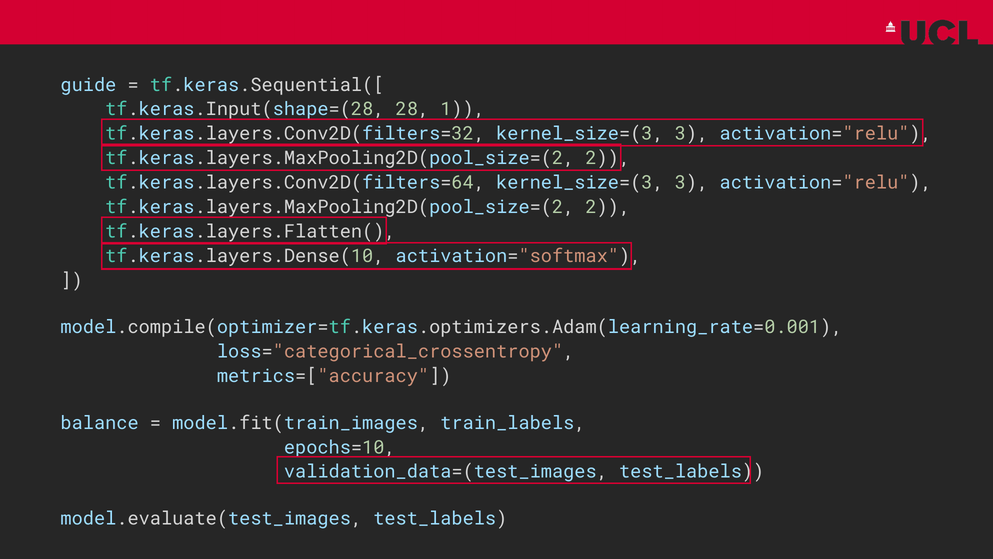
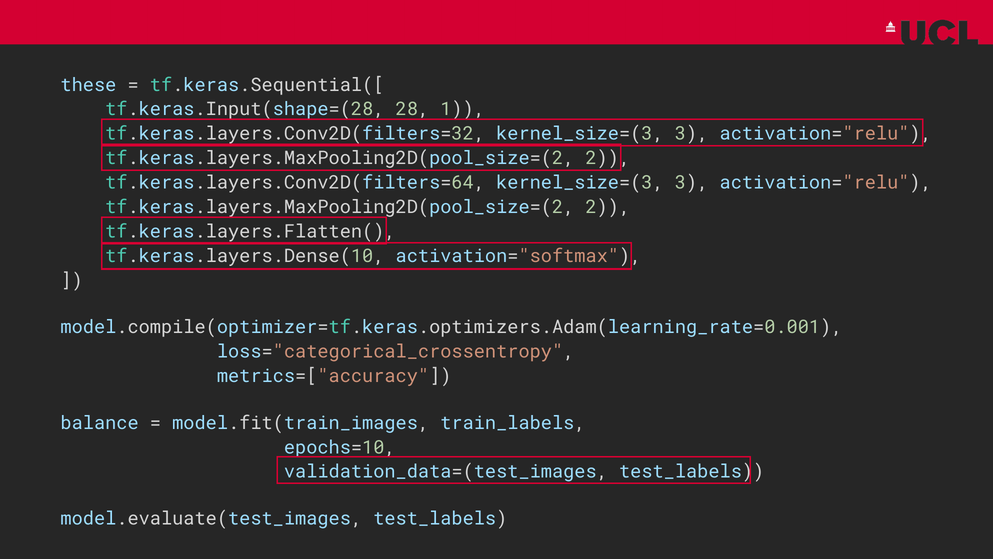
guide: guide -> these (88, 85)
